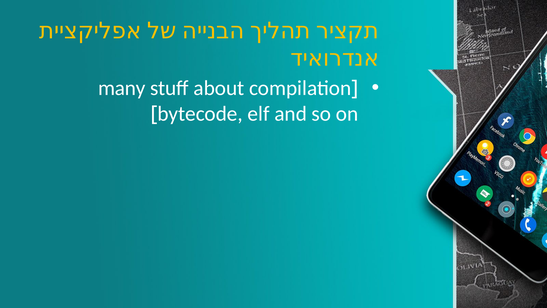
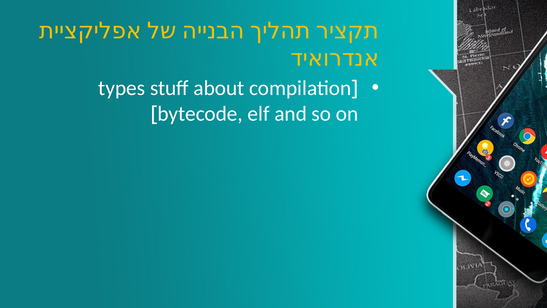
many: many -> types (122, 88)
